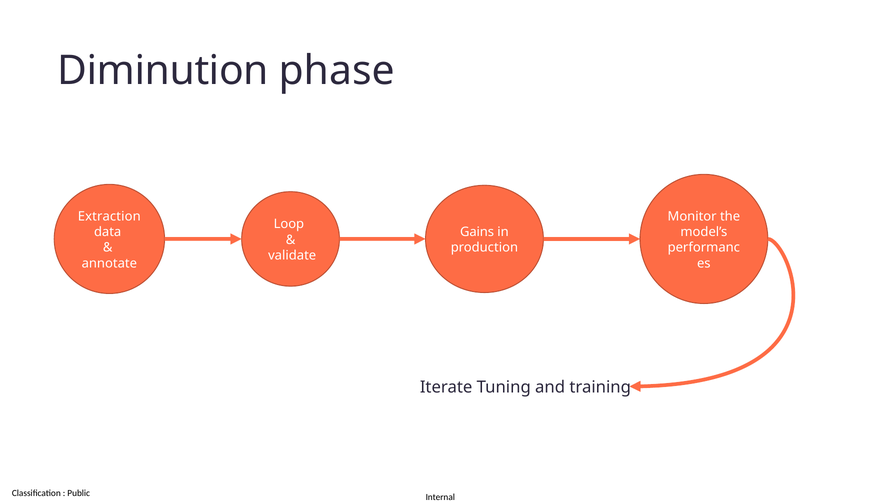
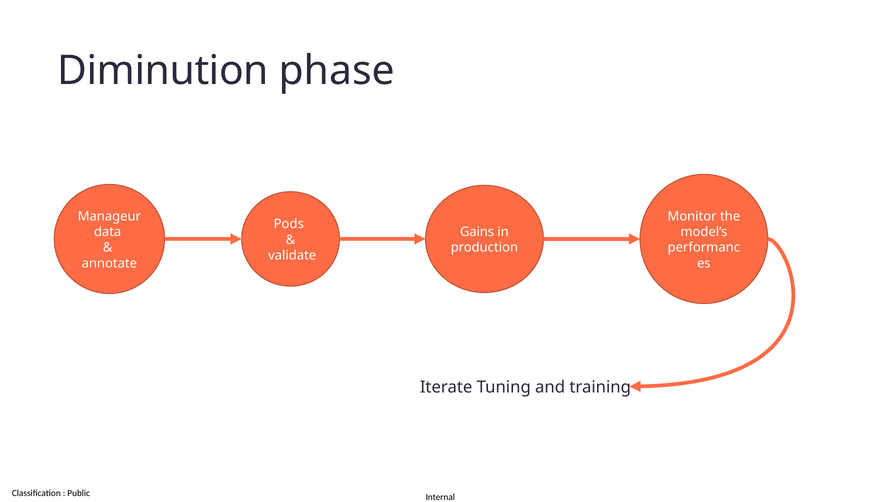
Extraction: Extraction -> Manageur (109, 216)
Loop: Loop -> Pods (289, 224)
